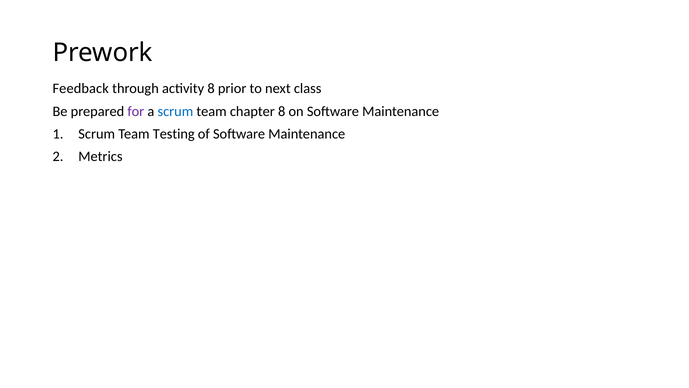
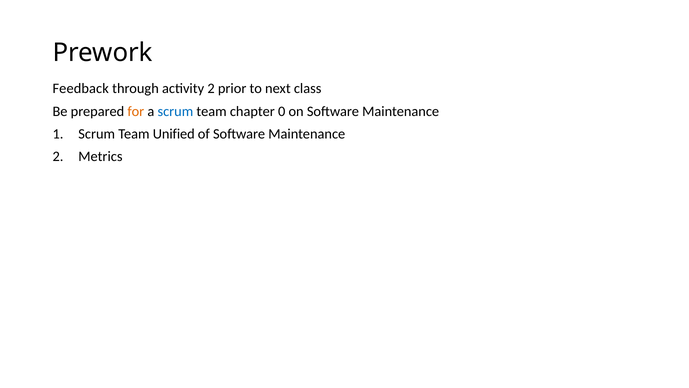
activity 8: 8 -> 2 (211, 88)
for colour: purple -> orange (136, 111)
chapter 8: 8 -> 0 (282, 111)
Testing: Testing -> Unified (174, 134)
